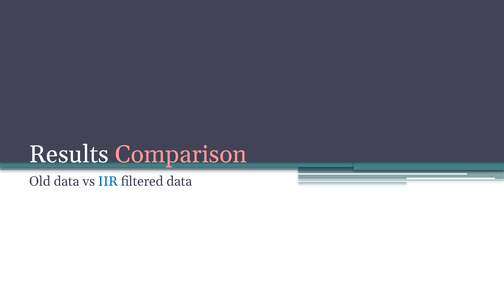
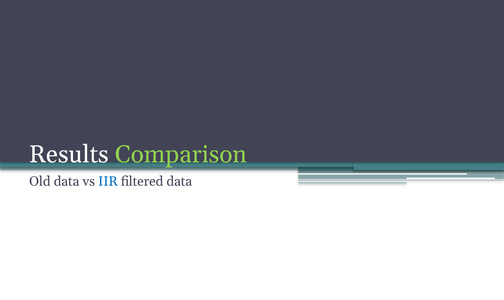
Comparison colour: pink -> light green (181, 154)
